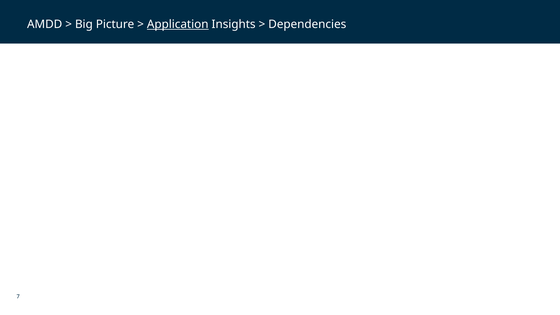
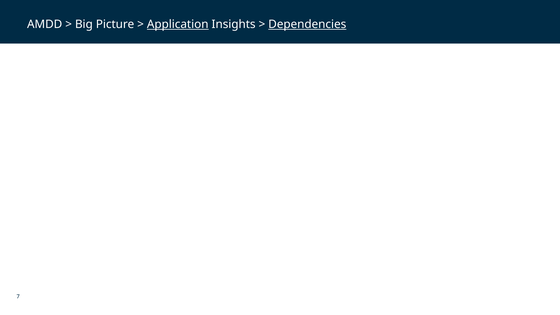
Dependencies underline: none -> present (307, 24)
